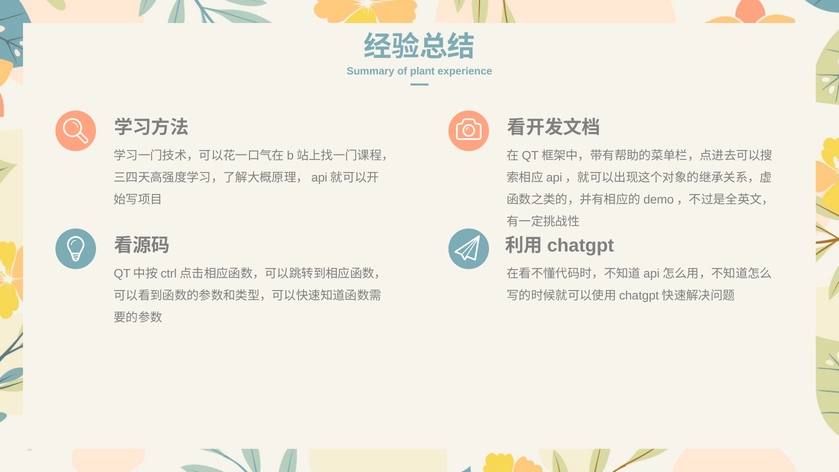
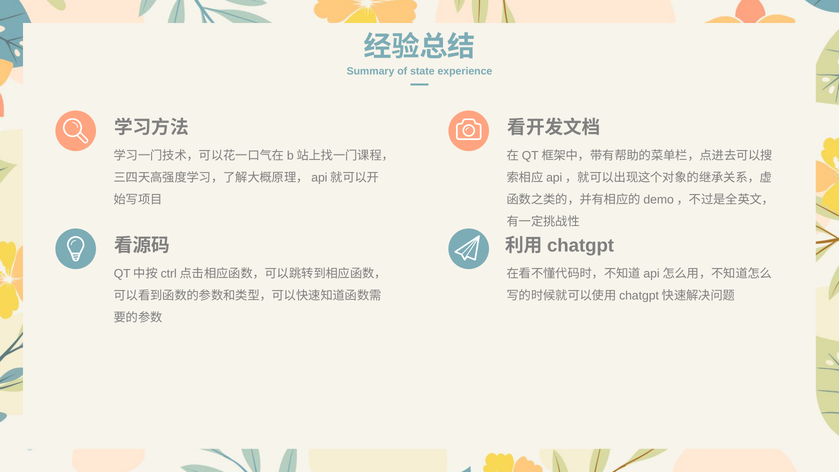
plant: plant -> state (422, 71)
